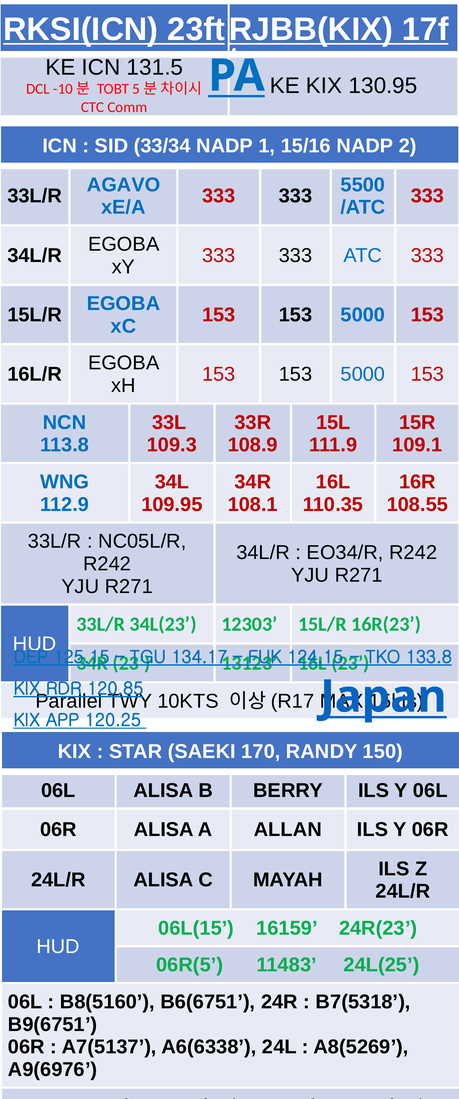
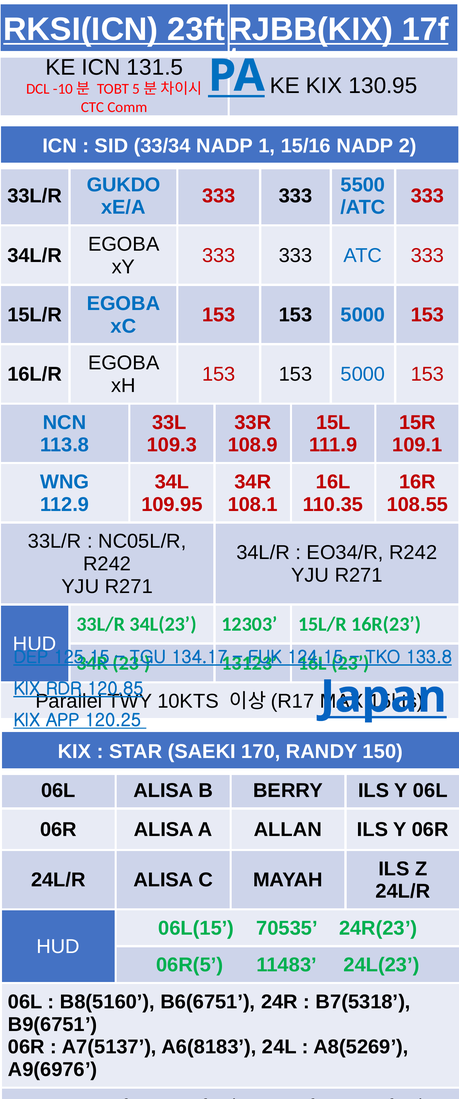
AGAVO: AGAVO -> GUKDO (124, 185)
16159: 16159 -> 70535 (287, 928)
24L(25: 24L(25 -> 24L(23 (381, 964)
A6(6338: A6(6338 -> A6(8183 (209, 1046)
